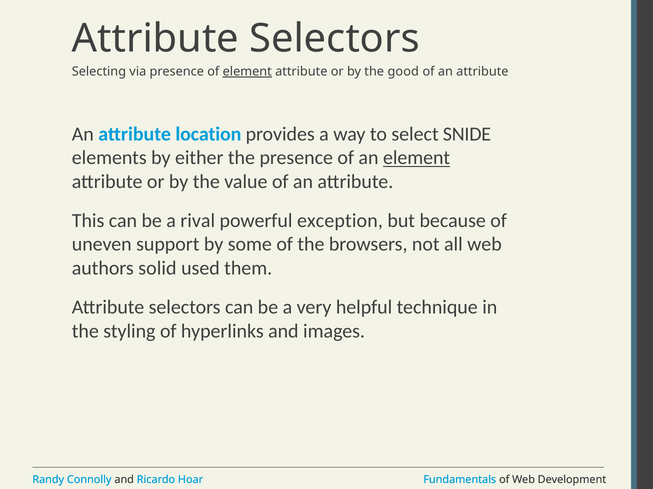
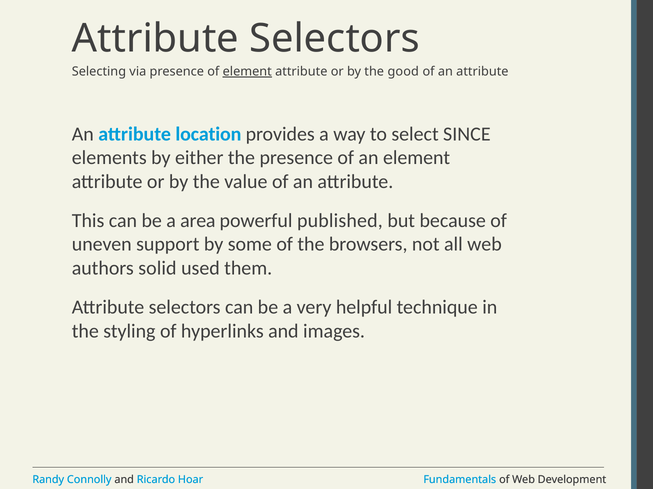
SNIDE: SNIDE -> SINCE (467, 134)
element underline: present -> none (417, 158)
rival: rival -> area (198, 221)
exception: exception -> published (340, 221)
